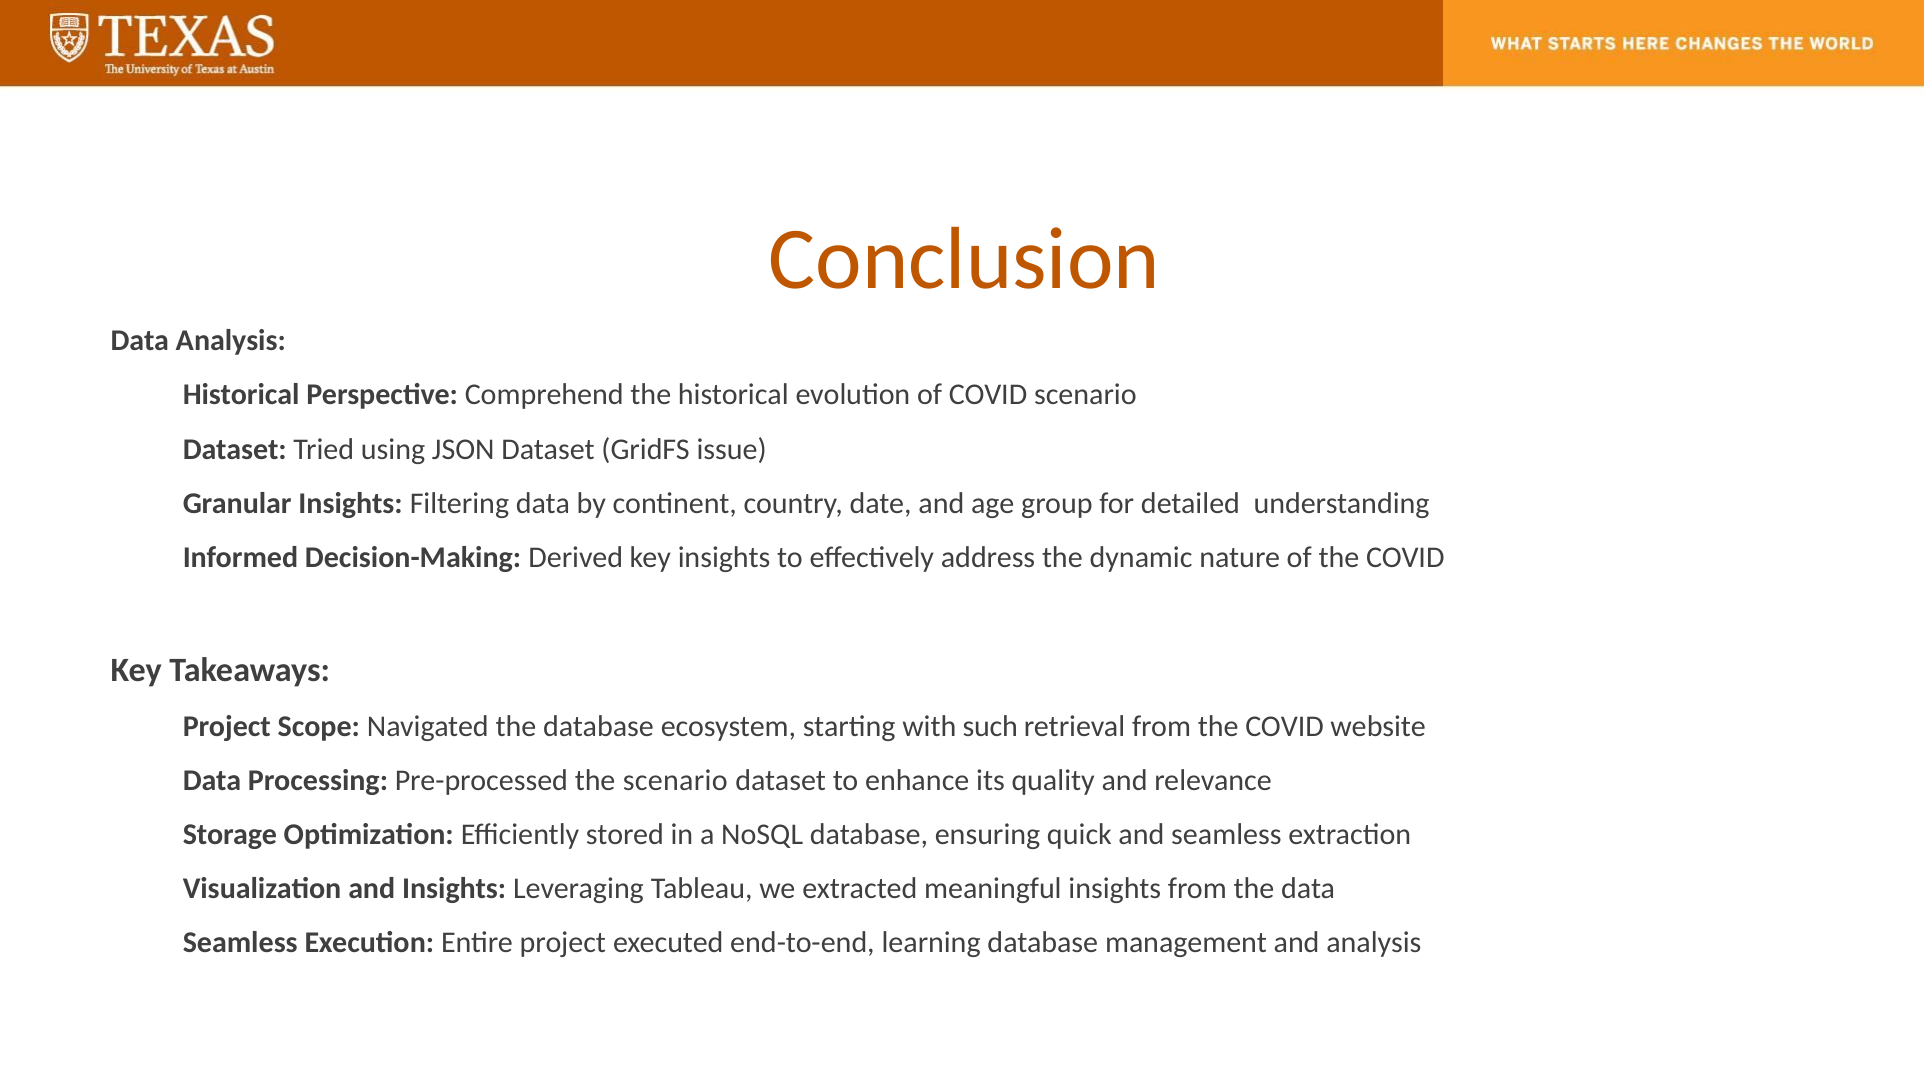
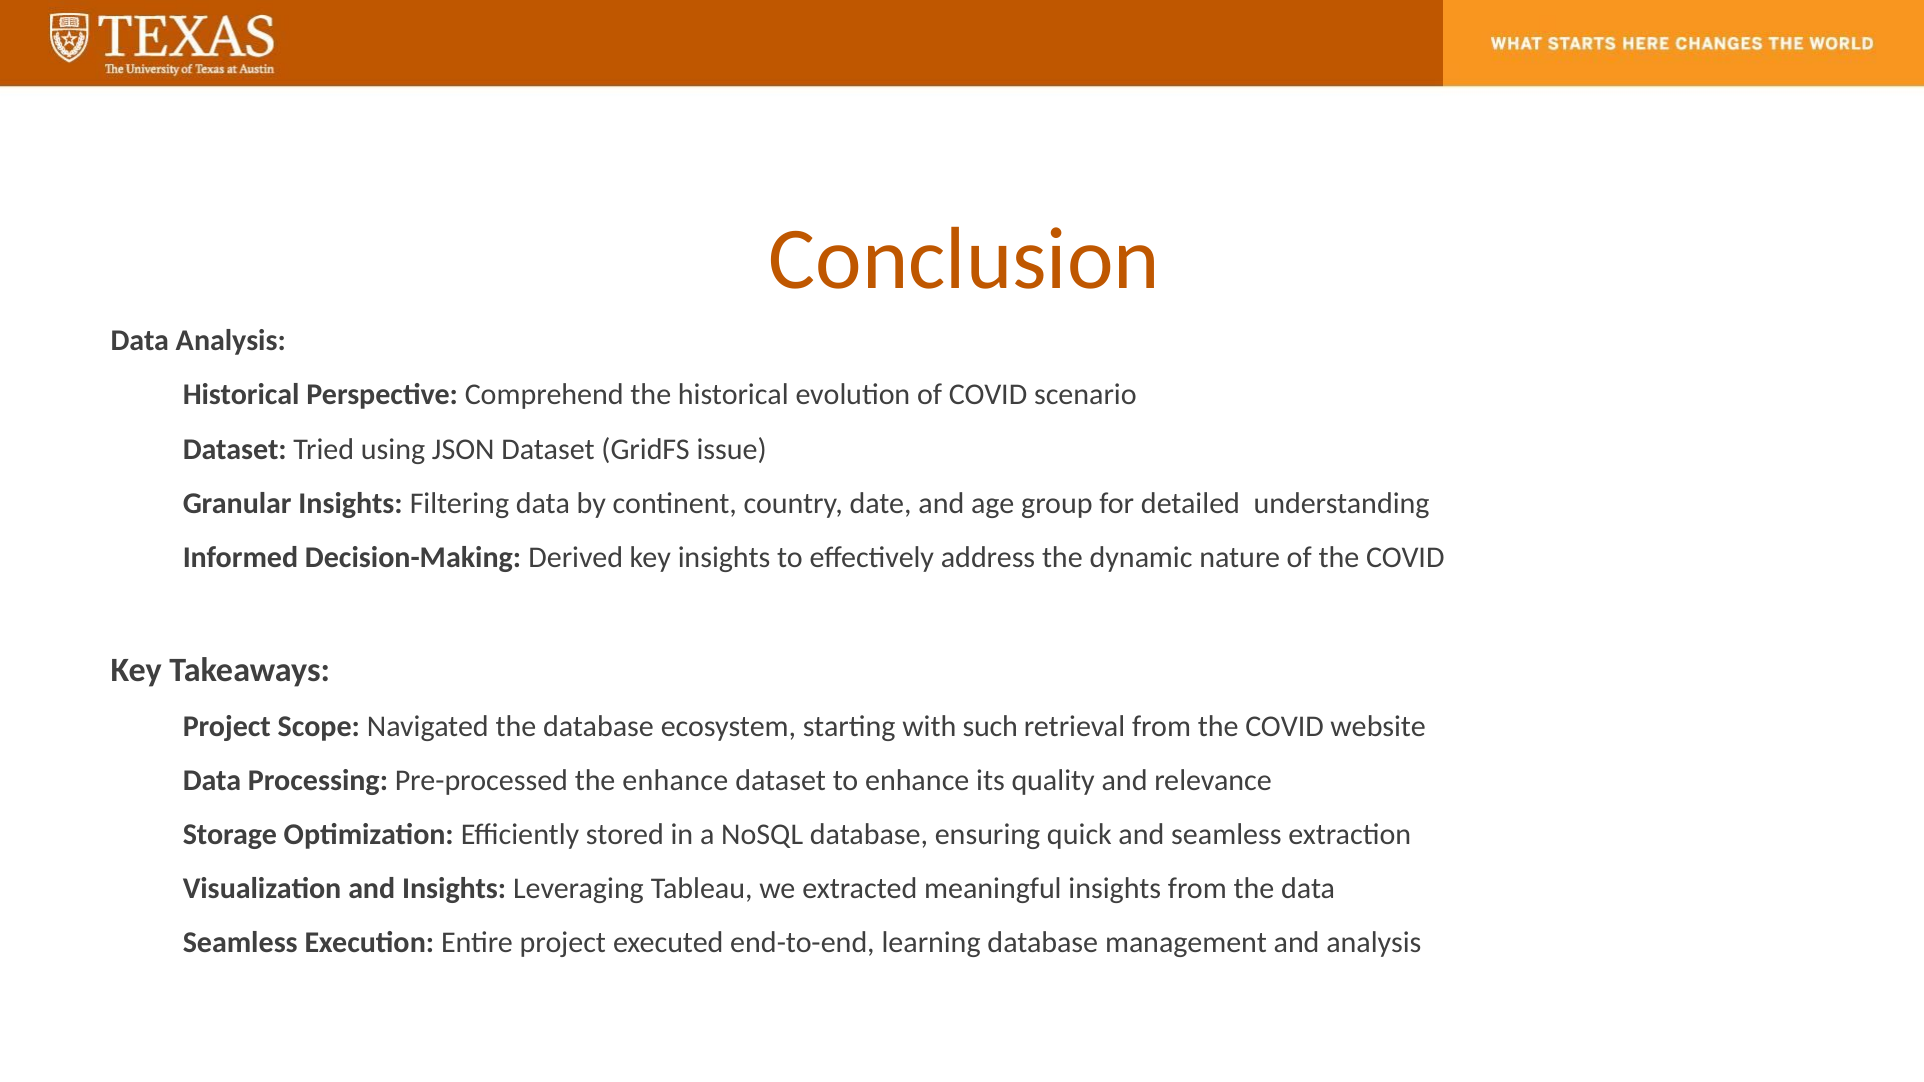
the scenario: scenario -> enhance (675, 781)
